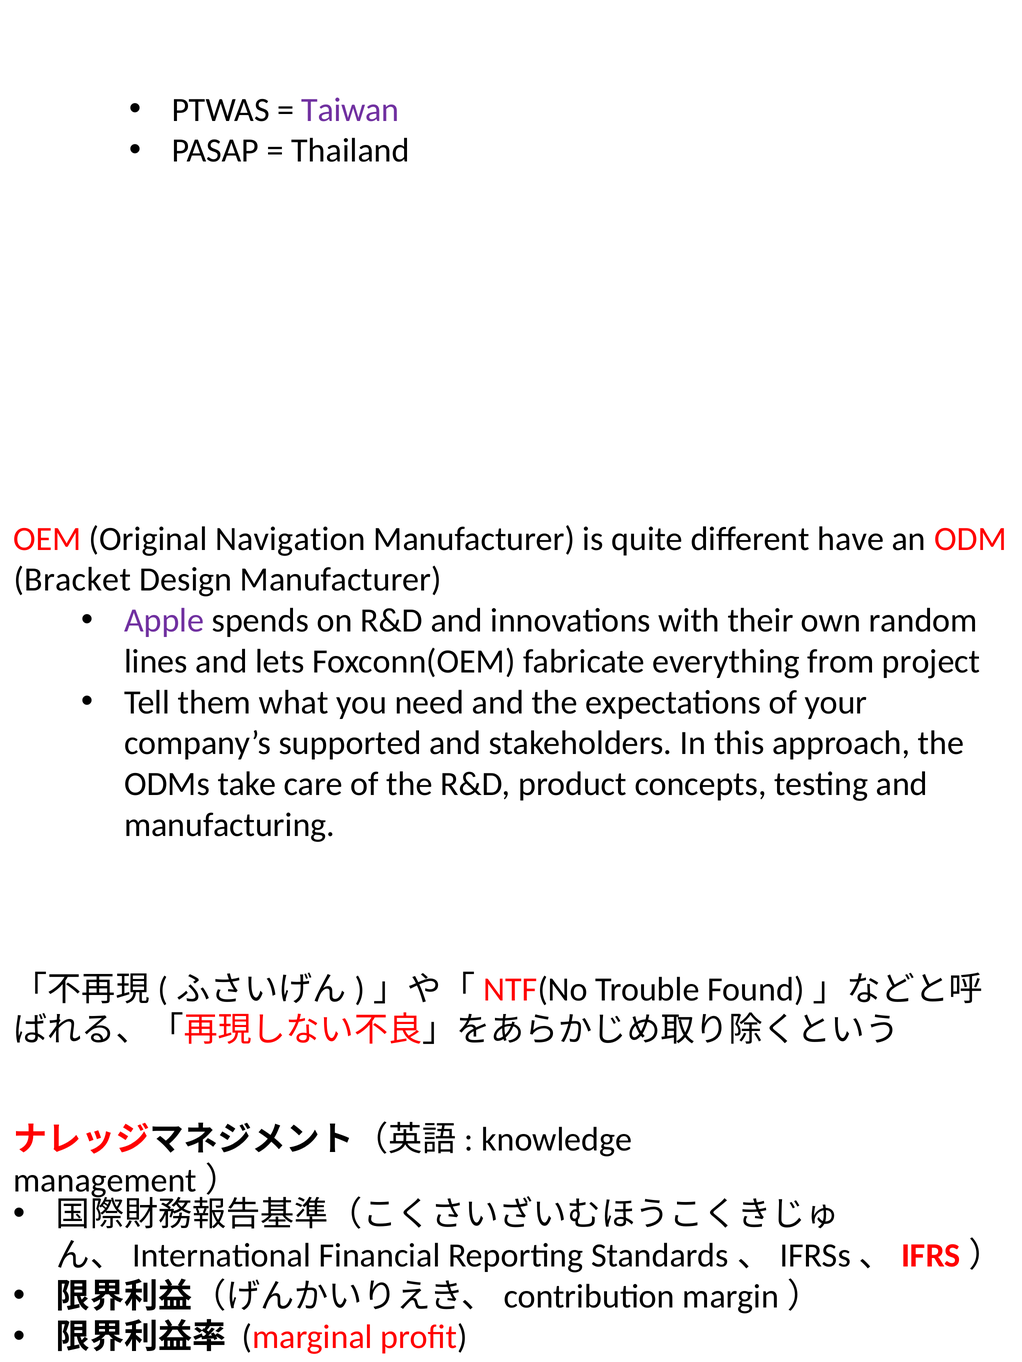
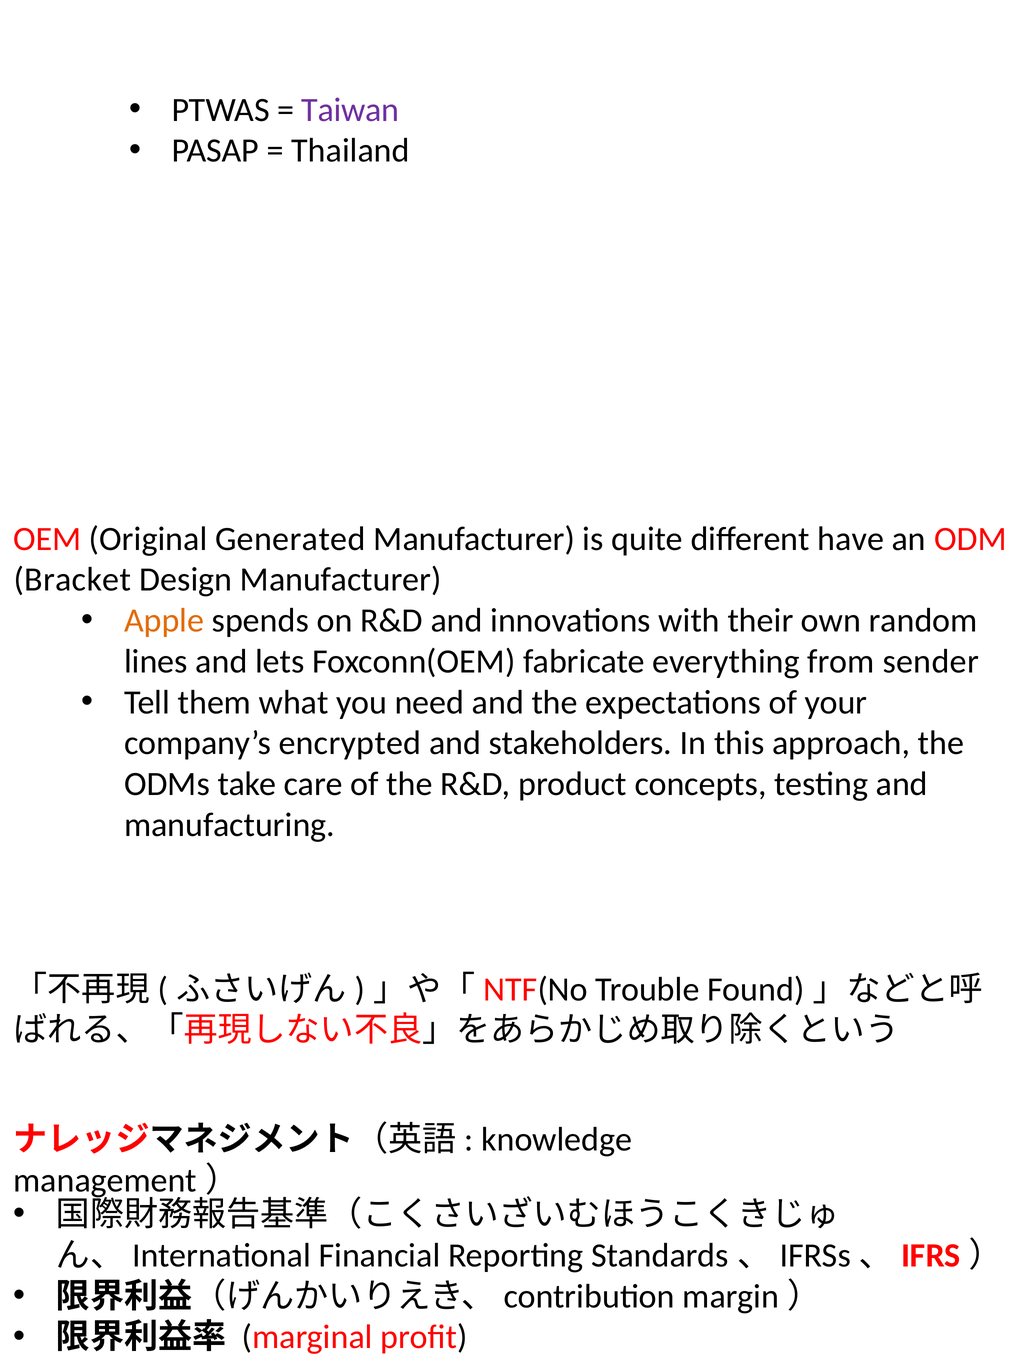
Navigation: Navigation -> Generated (290, 539)
Apple colour: purple -> orange (164, 621)
project: project -> sender (931, 662)
supported: supported -> encrypted (350, 744)
